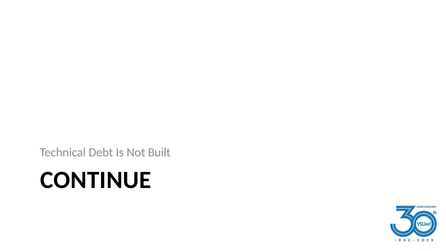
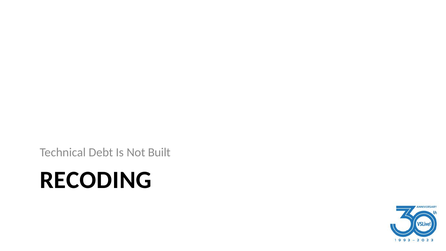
CONTINUE: CONTINUE -> RECODING (96, 180)
